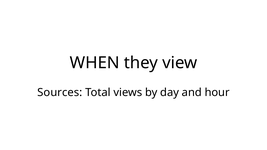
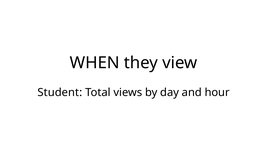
Sources: Sources -> Student (60, 93)
